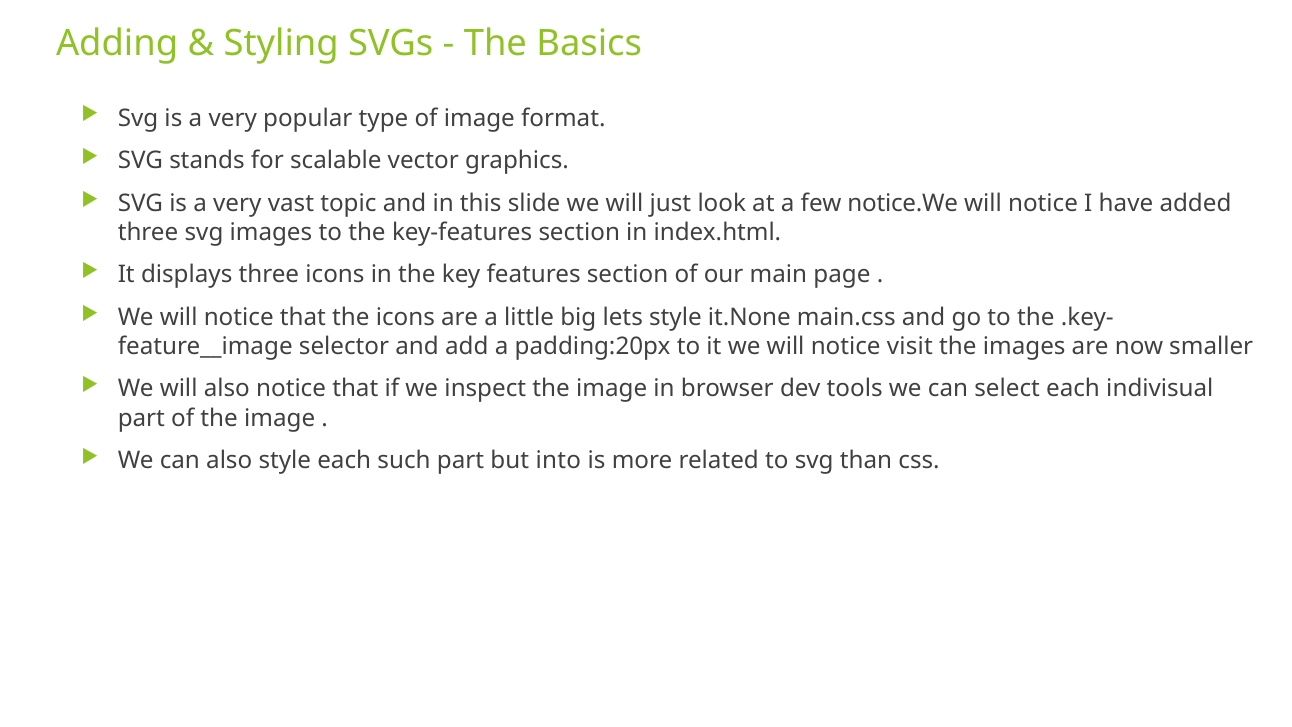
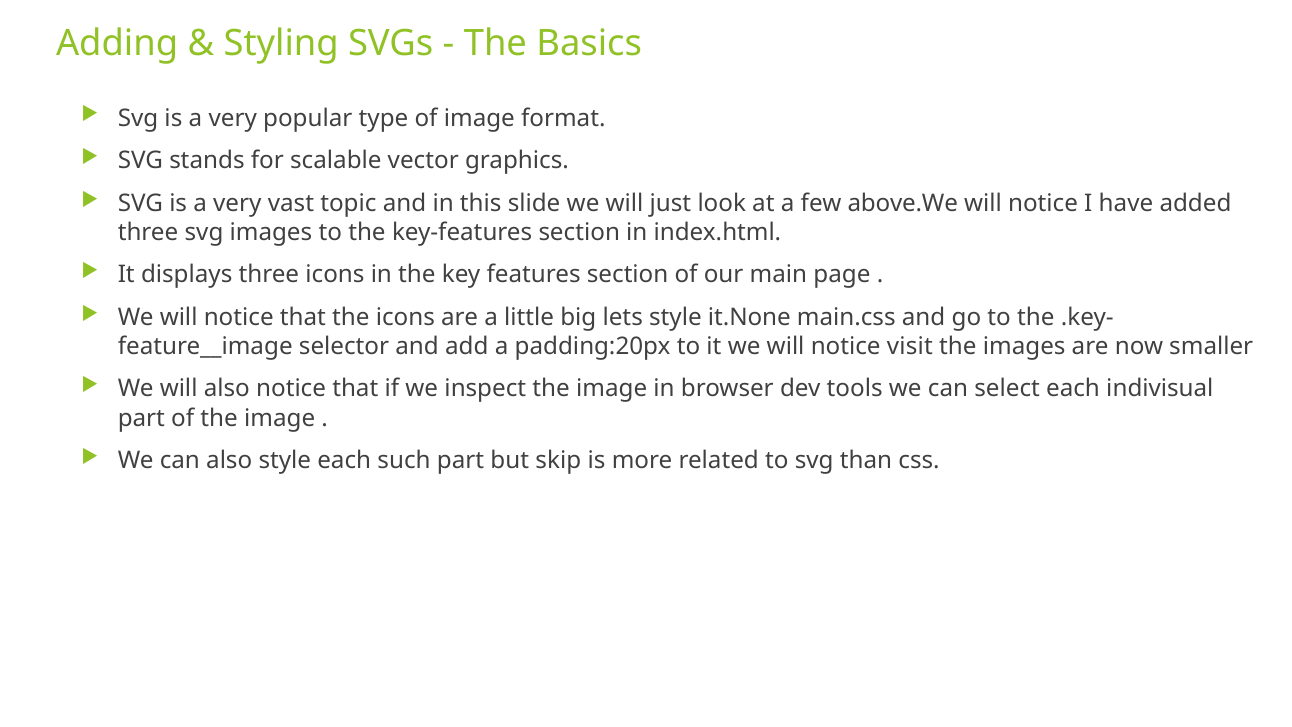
notice.We: notice.We -> above.We (903, 203)
into: into -> skip (558, 460)
